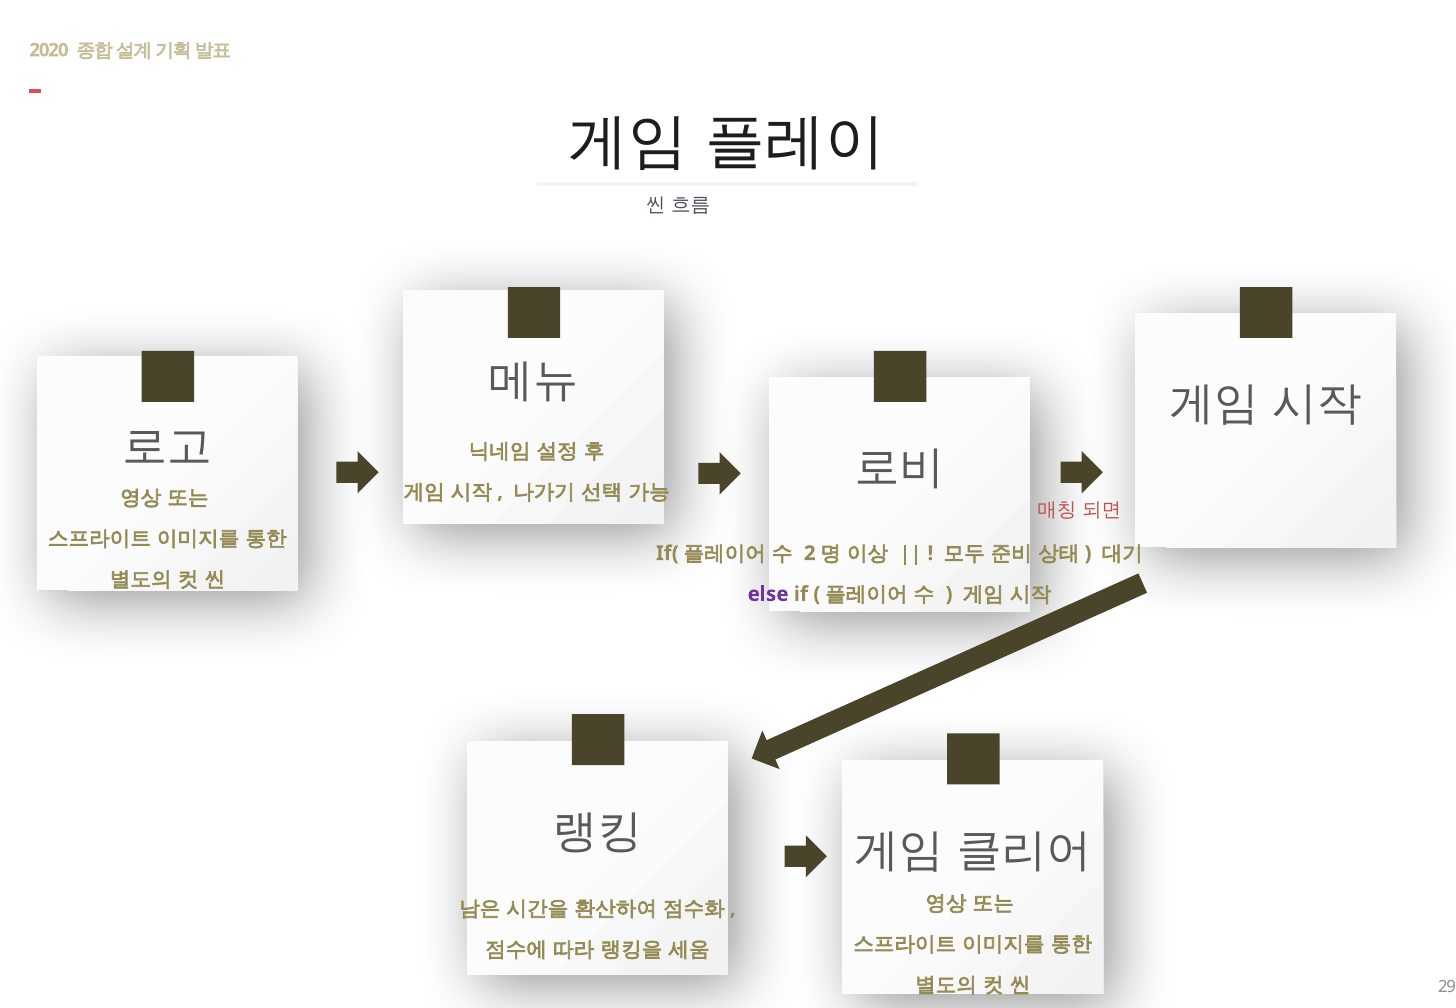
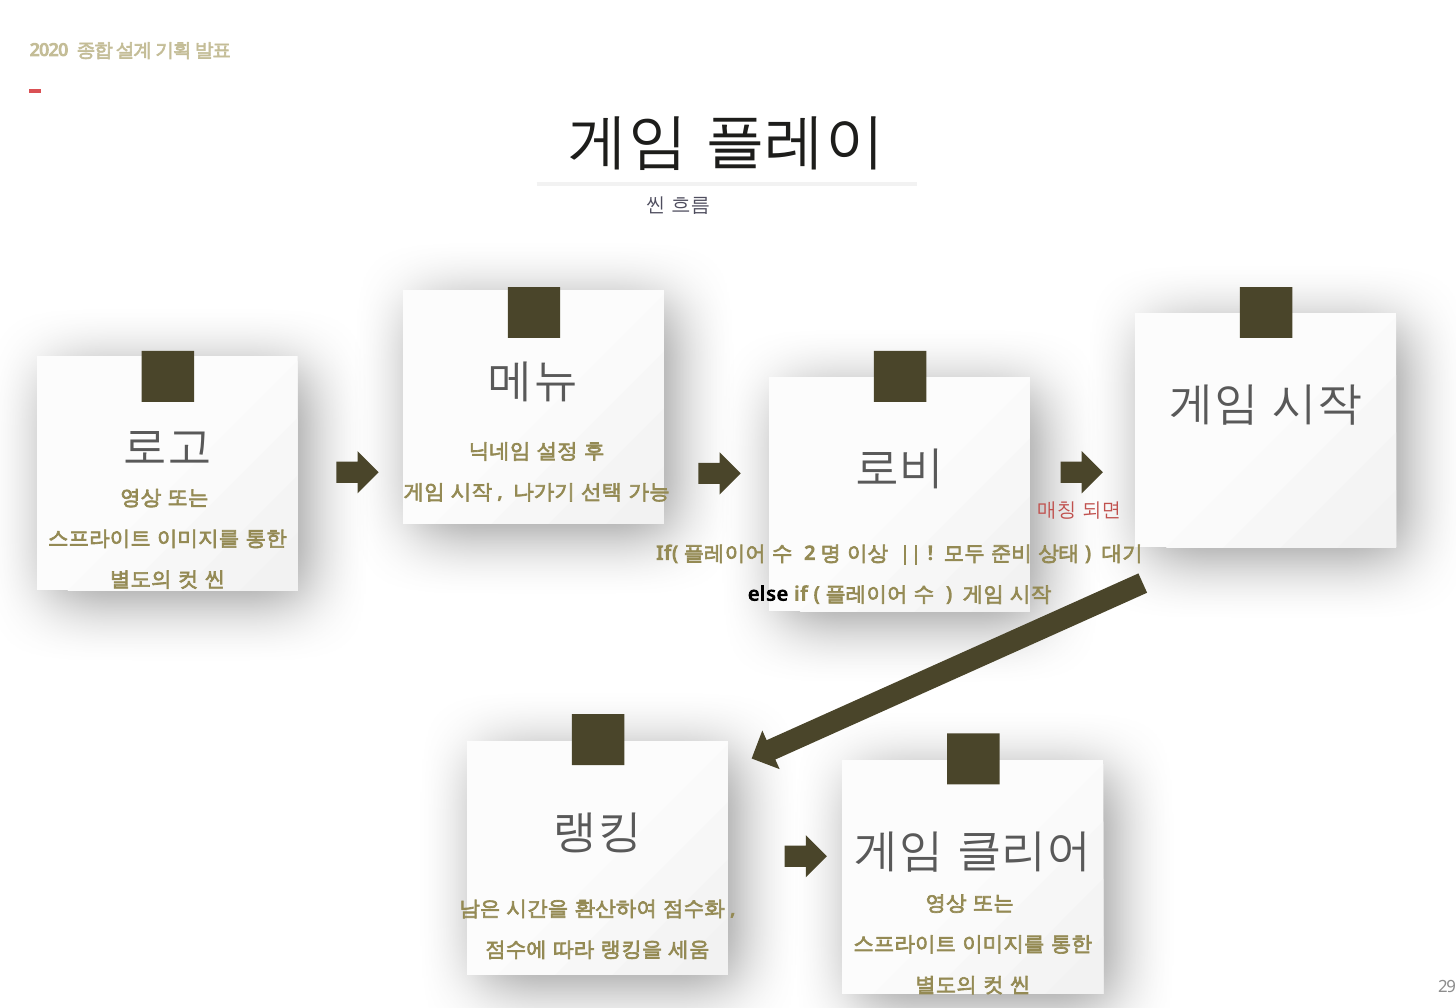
else colour: purple -> black (768, 594)
